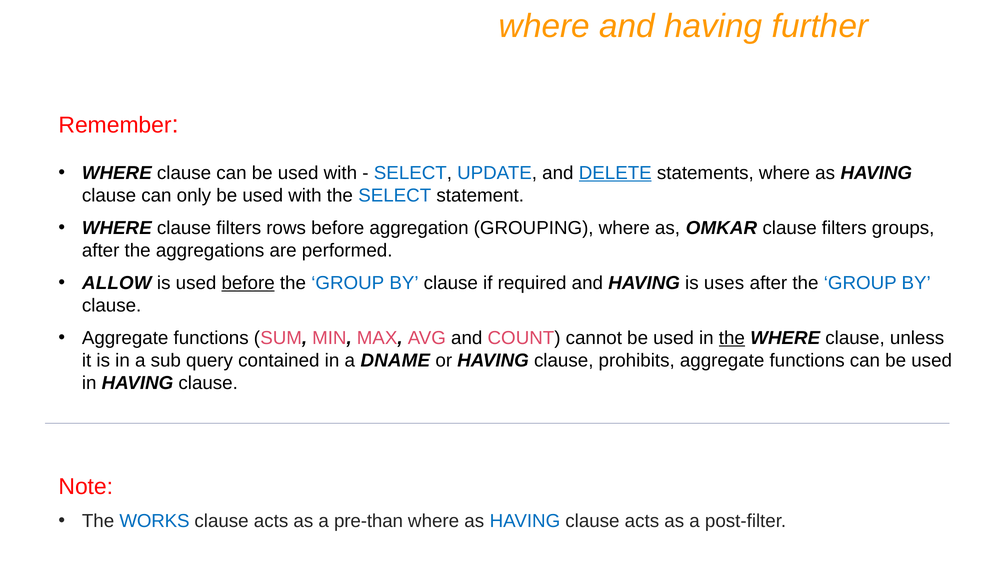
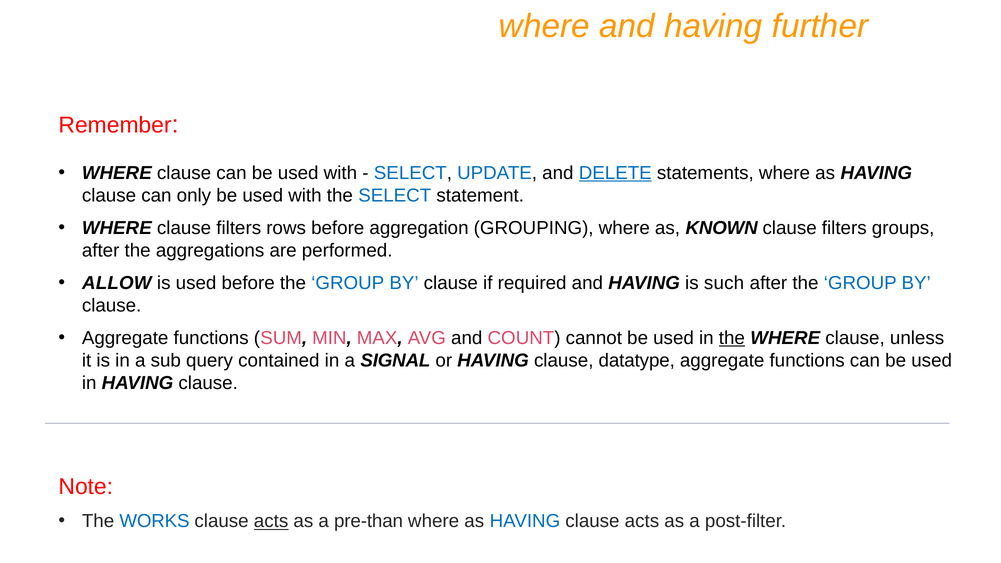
OMKAR: OMKAR -> KNOWN (722, 228)
before underline: present -> none (248, 283)
uses: uses -> such (724, 283)
DNAME: DNAME -> SIGNAL (395, 361)
prohibits: prohibits -> datatype (637, 361)
acts underline: none -> present (271, 521)
